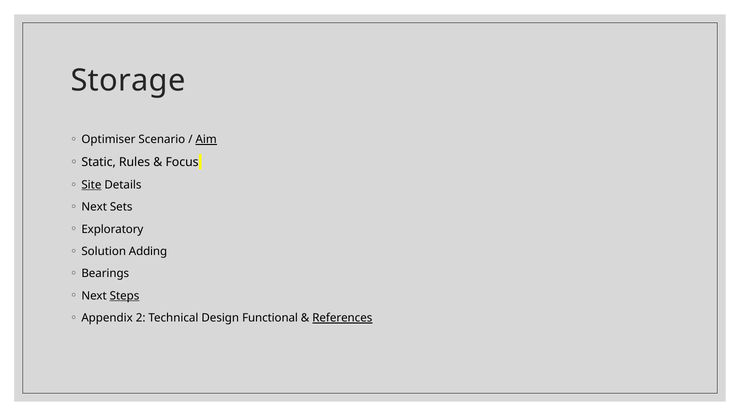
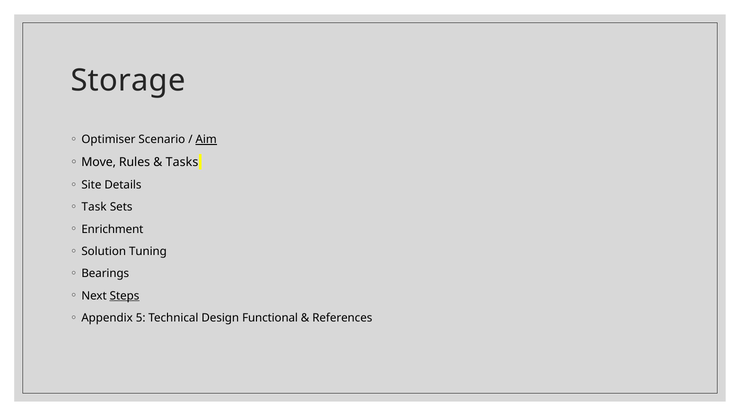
Static: Static -> Move (99, 162)
Focus: Focus -> Tasks (182, 162)
Site underline: present -> none (91, 185)
Next: Next -> Task (94, 207)
Exploratory: Exploratory -> Enrichment (112, 229)
Adding: Adding -> Tuning (148, 252)
2: 2 -> 5 (141, 318)
References underline: present -> none (342, 318)
